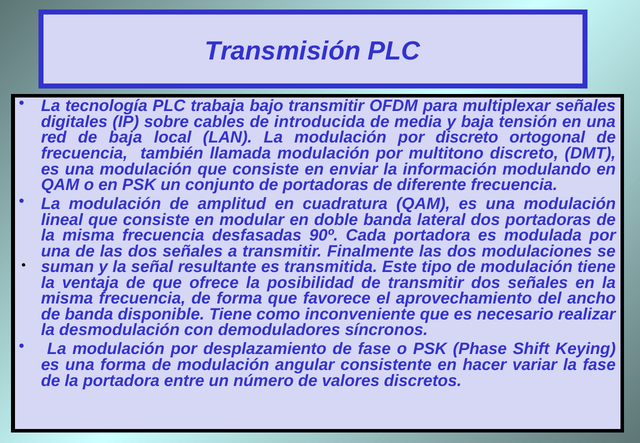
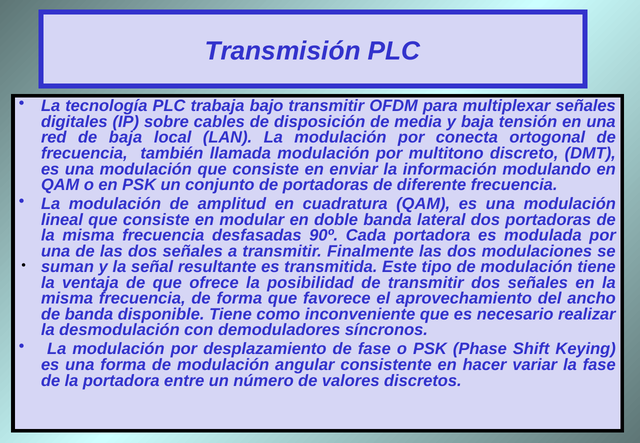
introducida: introducida -> disposición (320, 122)
por discreto: discreto -> conecta (467, 138)
